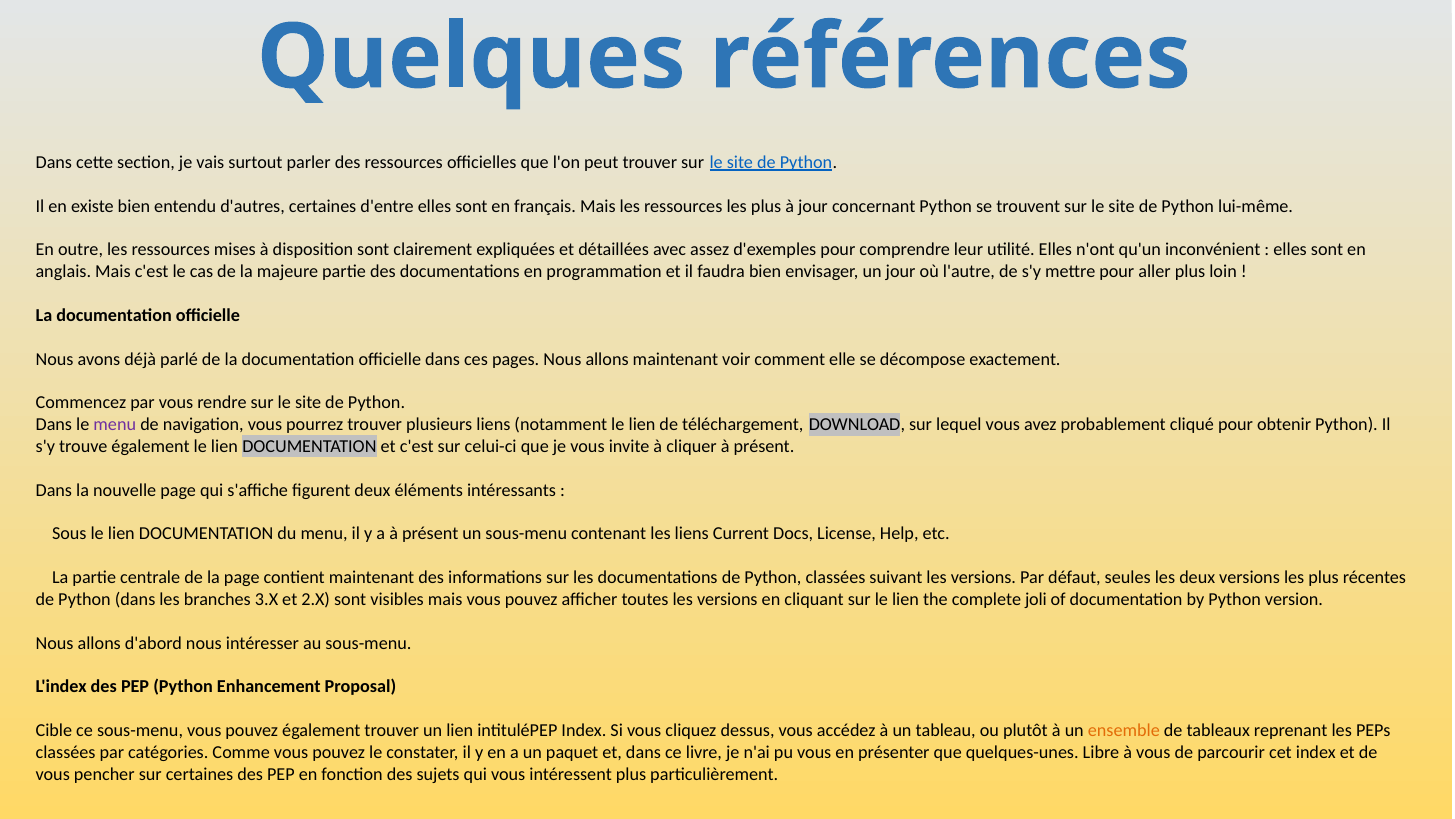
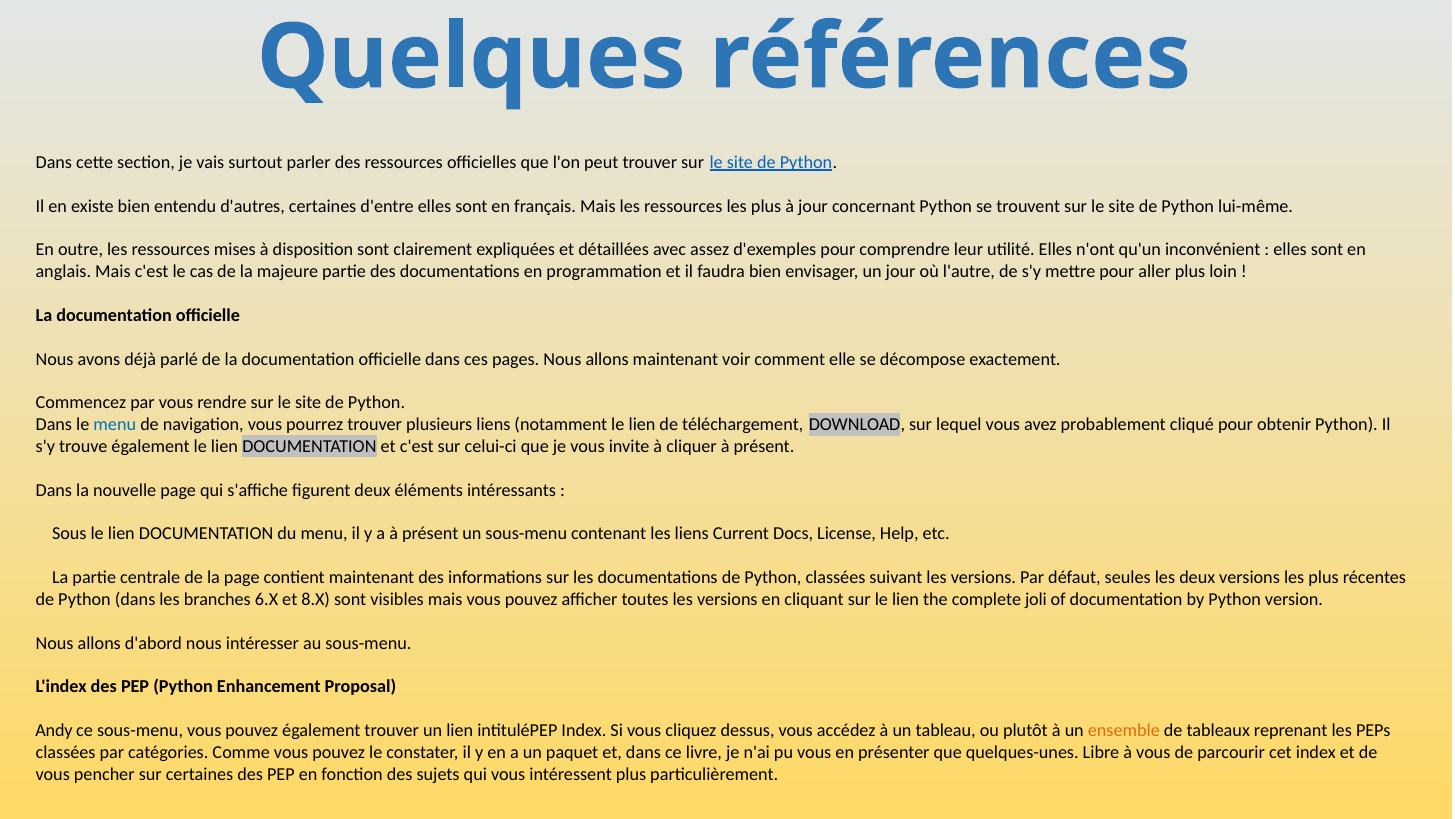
menu colour: purple -> blue (115, 424)
3.X: 3.X -> 6.X (267, 599)
2.X: 2.X -> 8.X (316, 599)
Cible: Cible -> Andy (54, 730)
